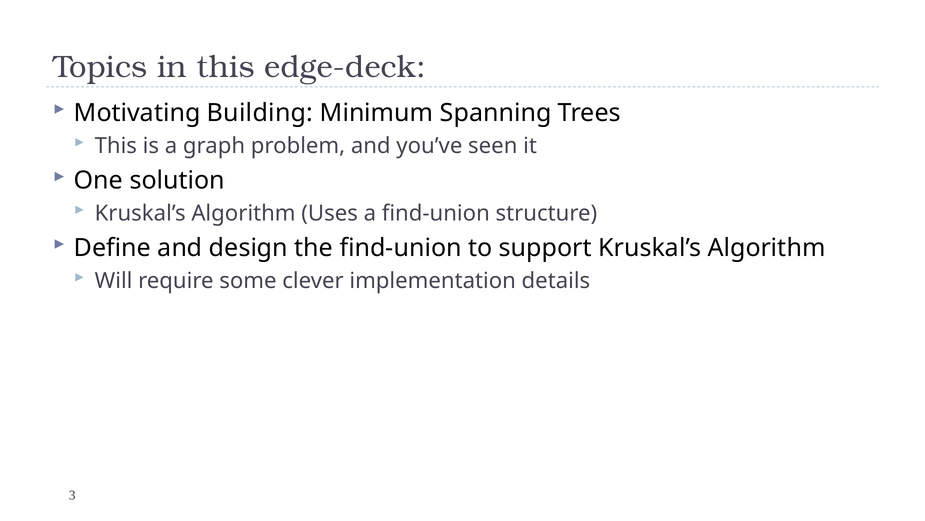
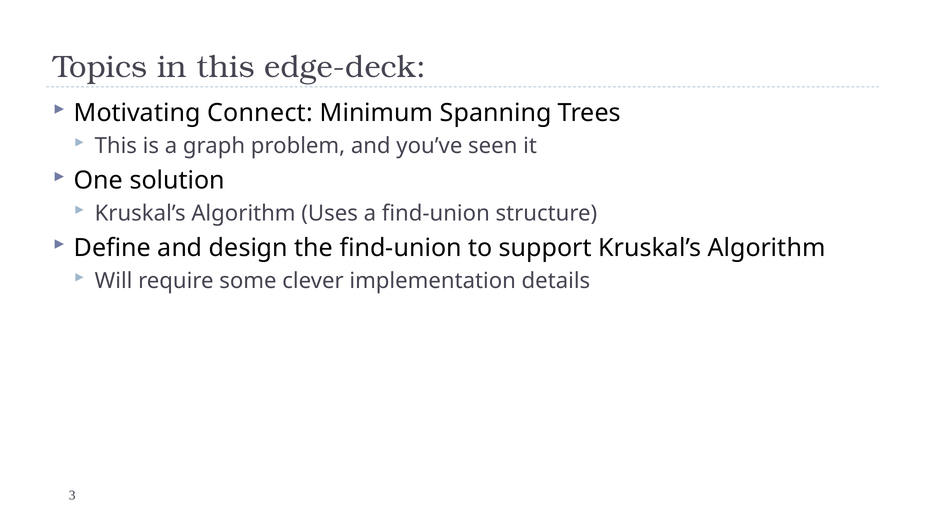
Building: Building -> Connect (260, 113)
